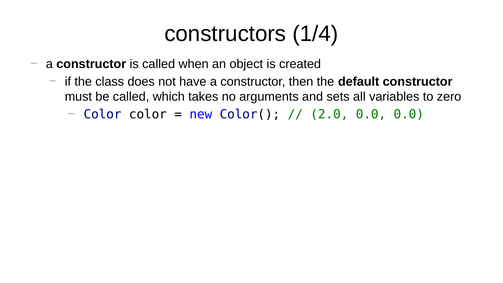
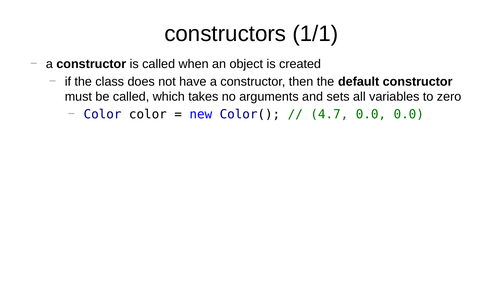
1/4: 1/4 -> 1/1 (315, 34)
2.0: 2.0 -> 4.7 (329, 114)
